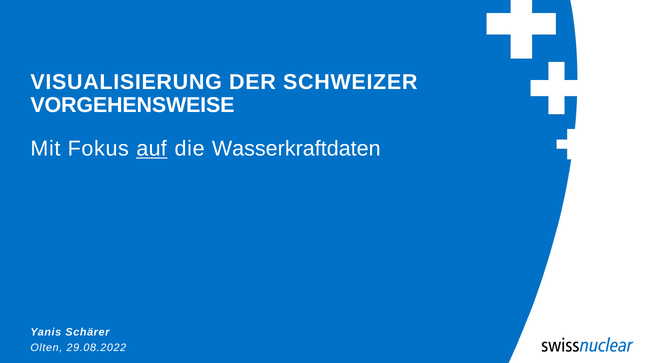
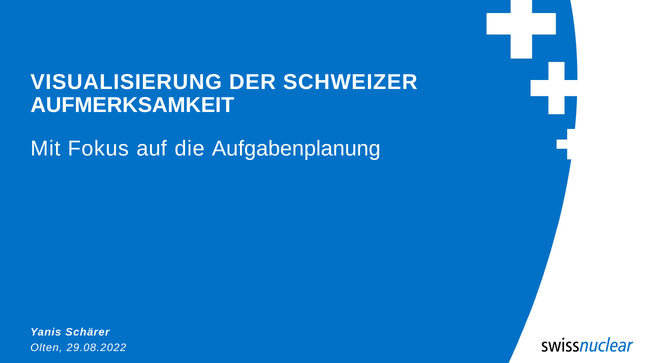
VORGEHENSWEISE: VORGEHENSWEISE -> AUFMERKSAMKEIT (132, 105)
auf underline: present -> none (152, 149)
Wasserkraftdaten: Wasserkraftdaten -> Aufgabenplanung (296, 149)
